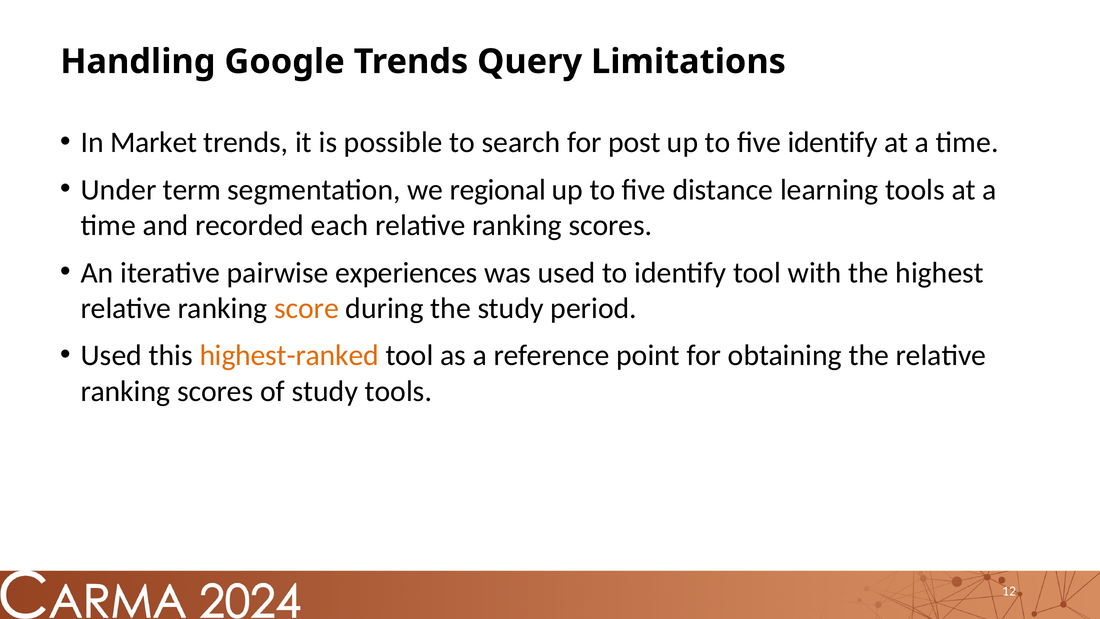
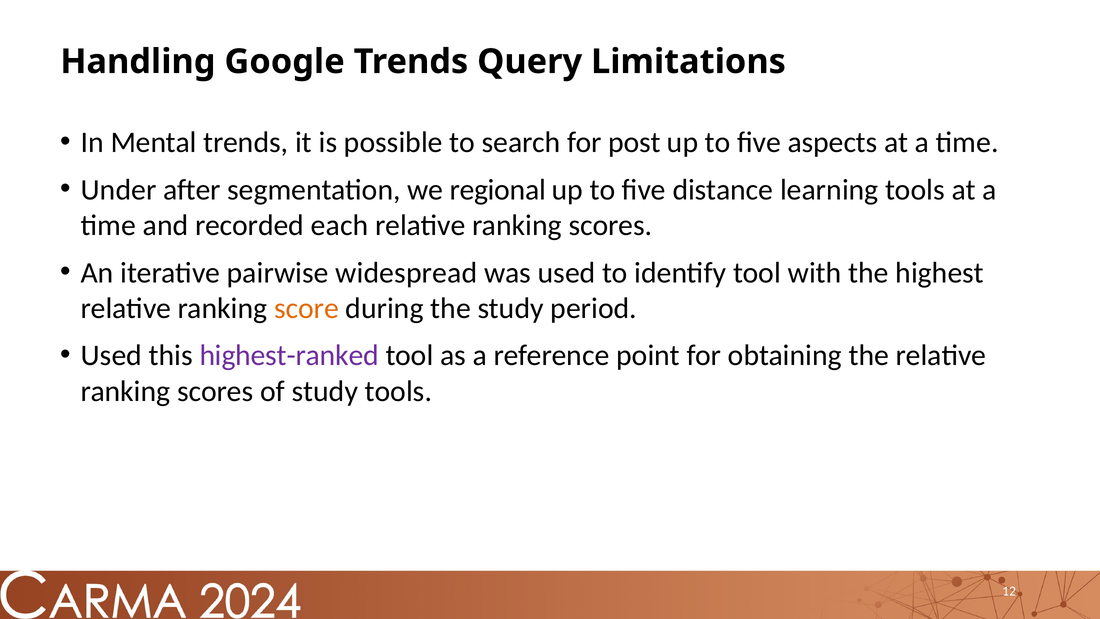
Market: Market -> Mental (154, 142)
five identify: identify -> aspects (833, 142)
term: term -> after (192, 190)
experiences: experiences -> widespread (406, 273)
highest-ranked colour: orange -> purple (289, 356)
